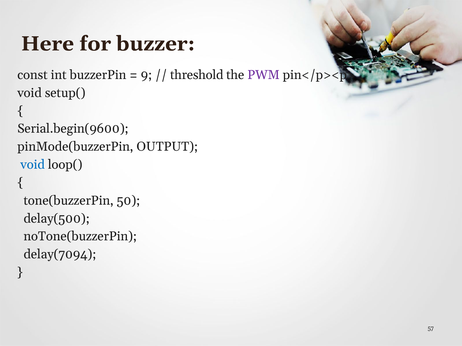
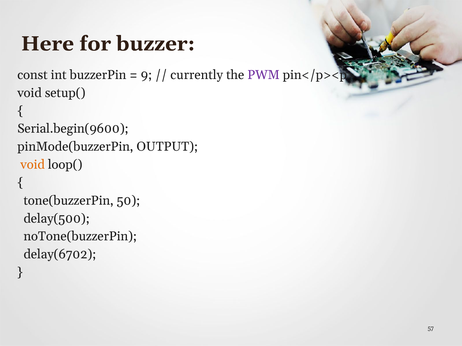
threshold: threshold -> currently (197, 75)
void colour: blue -> orange (33, 165)
delay(7094: delay(7094 -> delay(6702 (60, 255)
